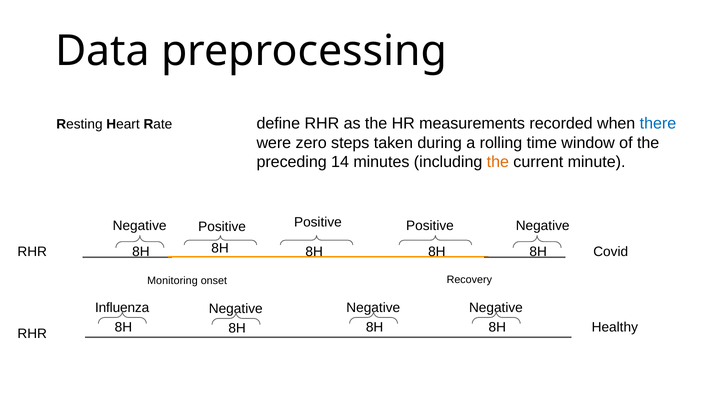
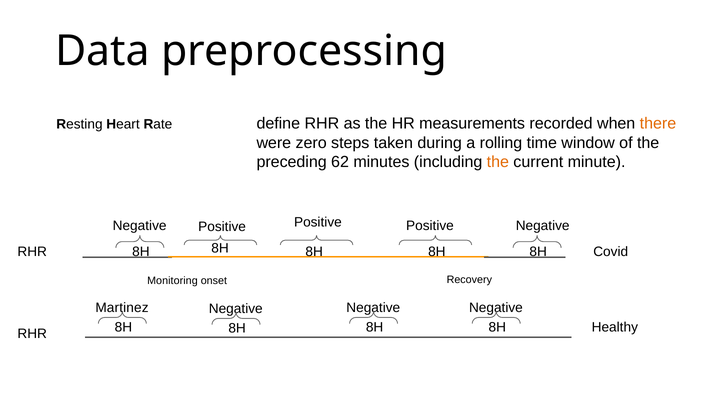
there colour: blue -> orange (658, 124)
14: 14 -> 62 (340, 162)
Influenza: Influenza -> Martinez (122, 308)
